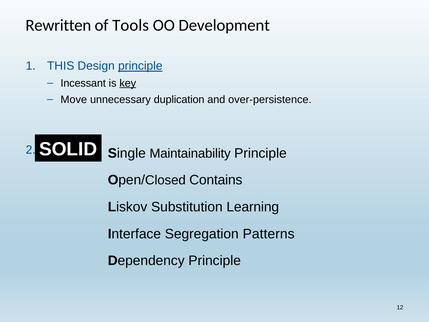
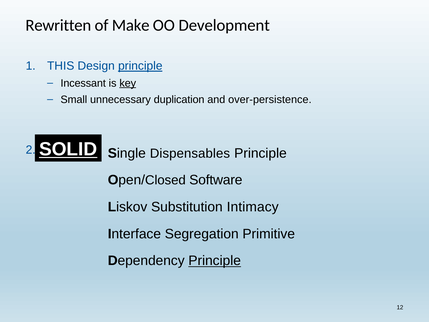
Tools: Tools -> Make (131, 25)
Move: Move -> Small (74, 100)
SOLID underline: none -> present (68, 149)
Maintainability: Maintainability -> Dispensables (190, 153)
Contains: Contains -> Software (216, 180)
Learning: Learning -> Intimacy (253, 207)
Patterns: Patterns -> Primitive (269, 234)
Principle underline: none -> present (215, 261)
